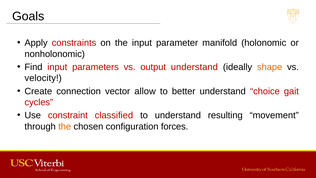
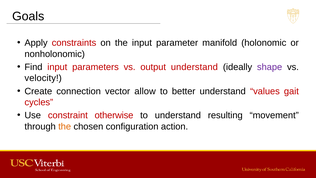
shape colour: orange -> purple (270, 67)
choice: choice -> values (265, 91)
classified: classified -> otherwise (114, 115)
forces: forces -> action (175, 126)
